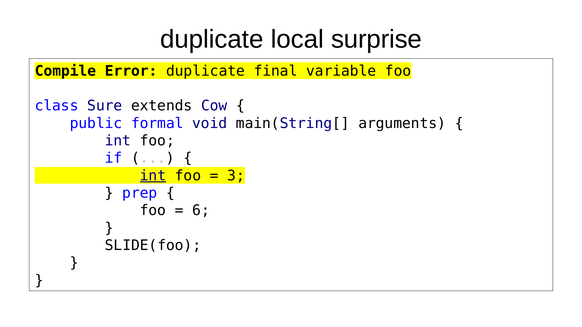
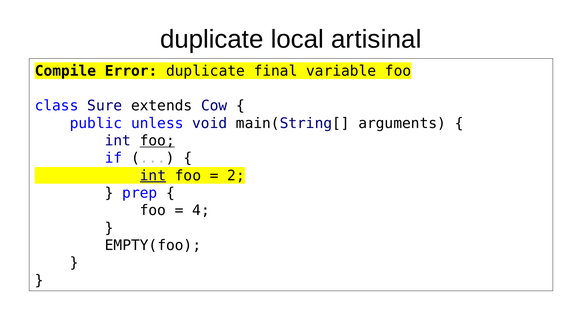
surprise: surprise -> artisinal (376, 39)
formal: formal -> unless (157, 123)
foo underline: none -> present (157, 141)
3: 3 -> 2 (236, 176)
6: 6 -> 4 (201, 211)
SLIDE(foo: SLIDE(foo -> EMPTY(foo (153, 246)
